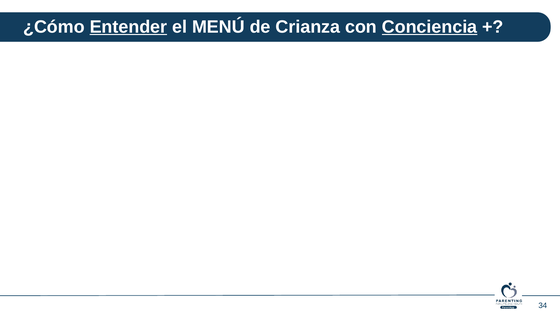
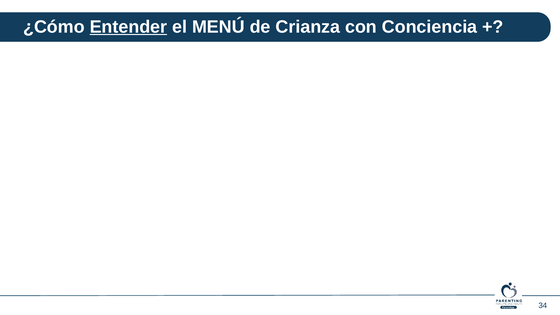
Conciencia underline: present -> none (430, 27)
